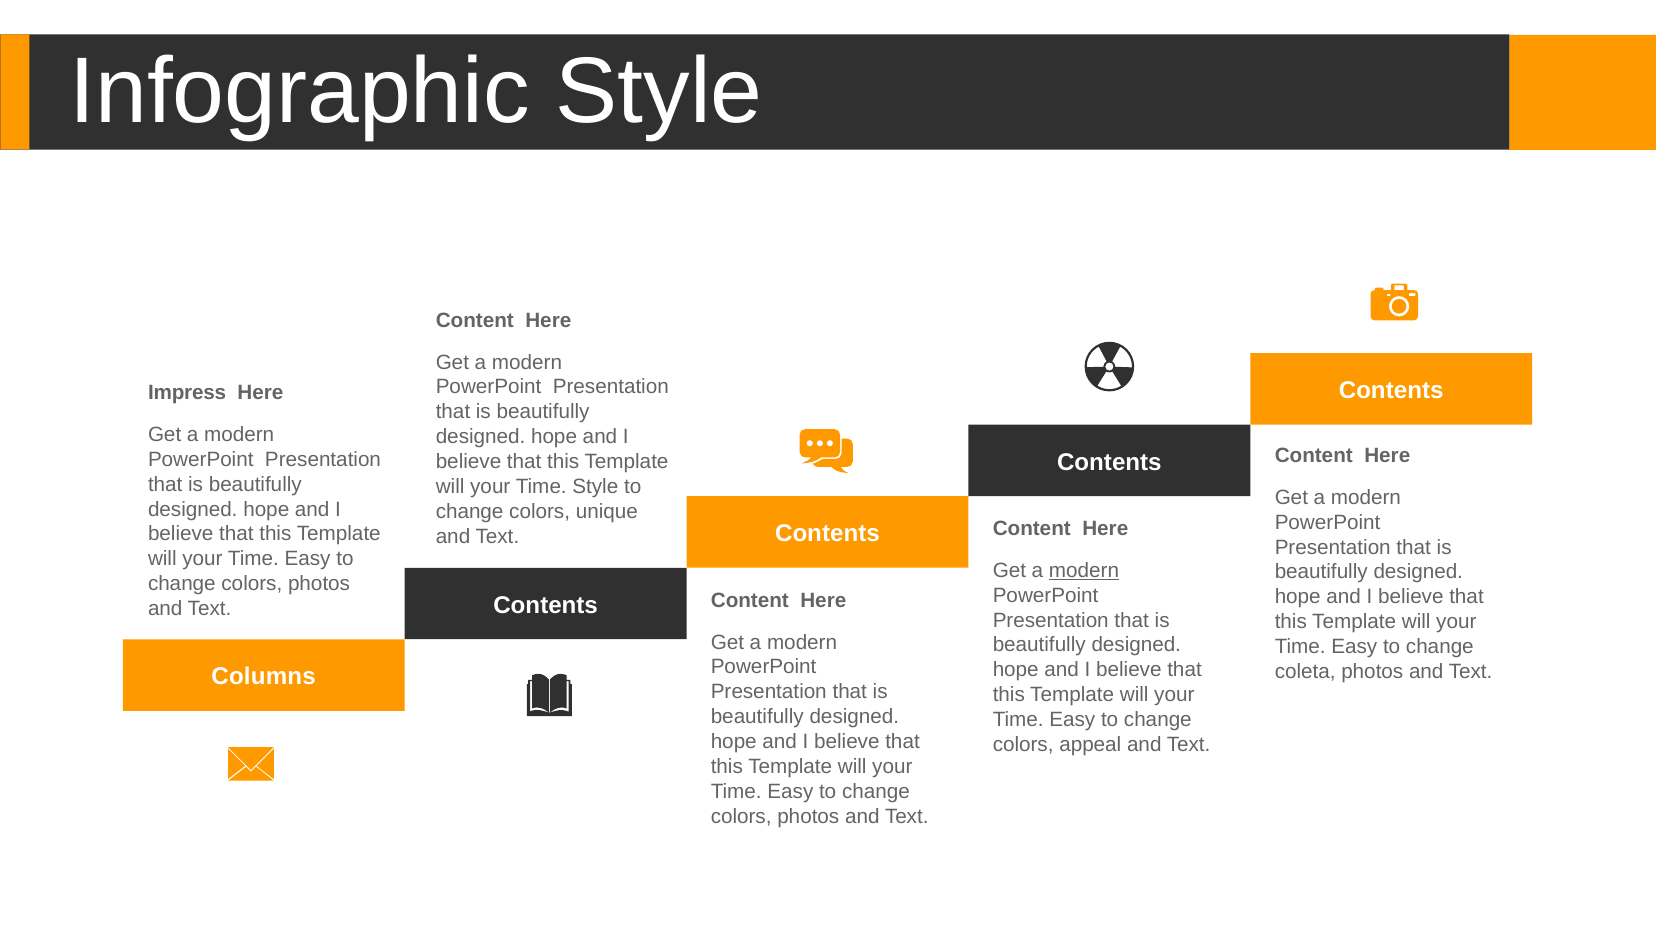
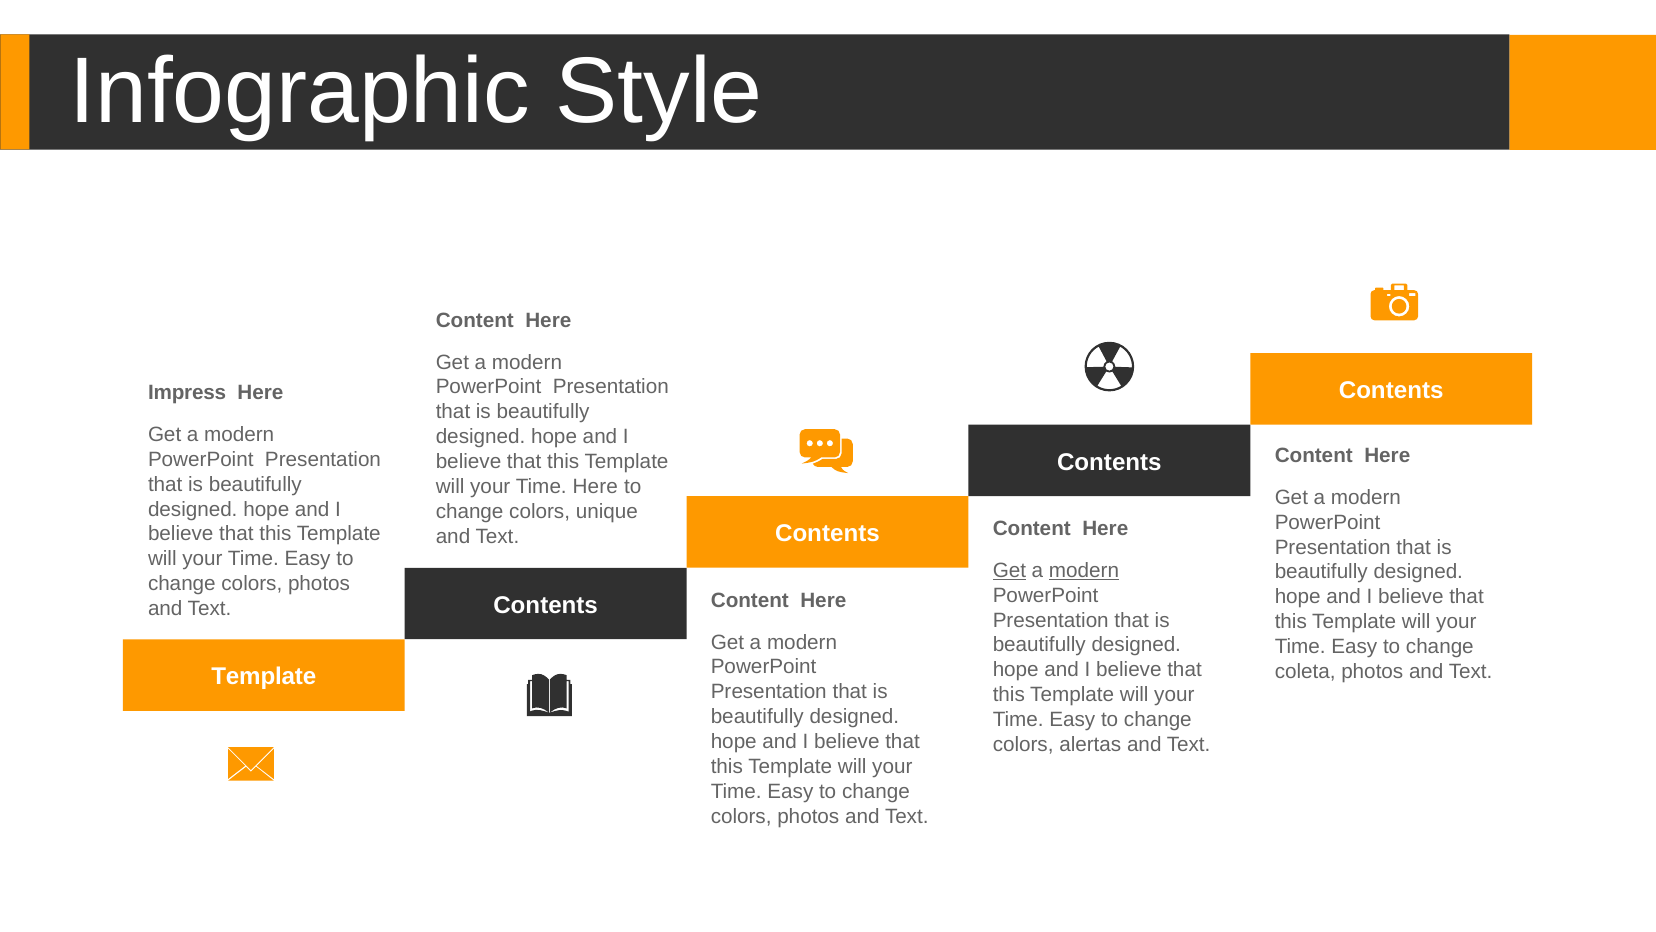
Time Style: Style -> Here (595, 486)
Get underline: none -> present (1009, 570)
Columns: Columns -> Template (264, 676)
appeal: appeal -> alertas (1090, 744)
